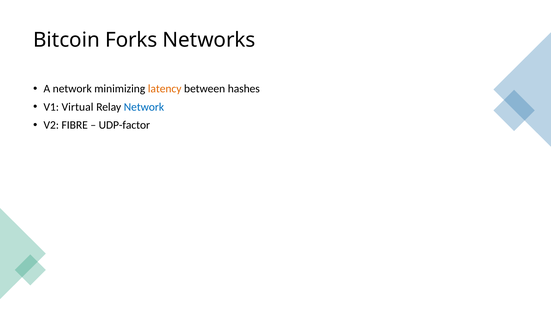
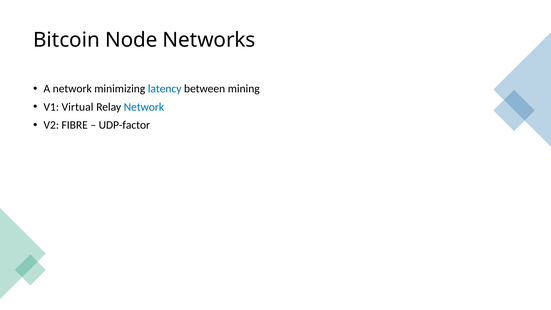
Forks: Forks -> Node (131, 40)
latency colour: orange -> blue (165, 89)
hashes: hashes -> mining (244, 89)
